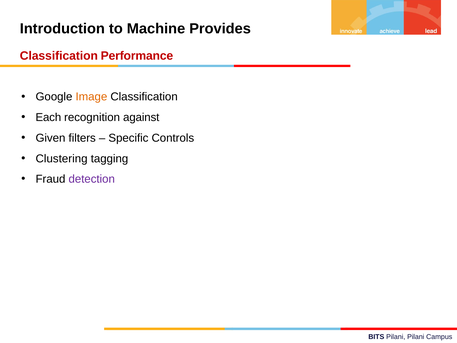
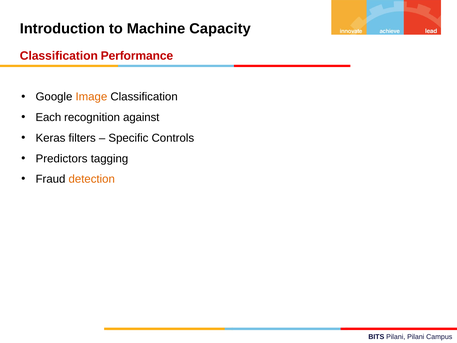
Provides: Provides -> Capacity (220, 29)
Given: Given -> Keras (50, 138)
Clustering: Clustering -> Predictors (62, 158)
detection colour: purple -> orange (92, 179)
